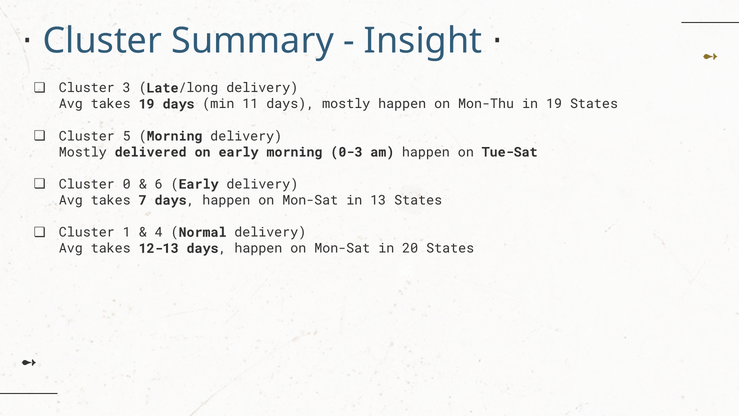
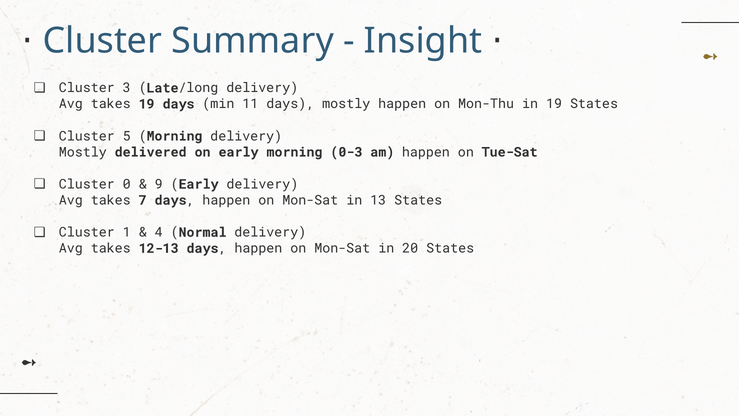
6: 6 -> 9 (159, 184)
